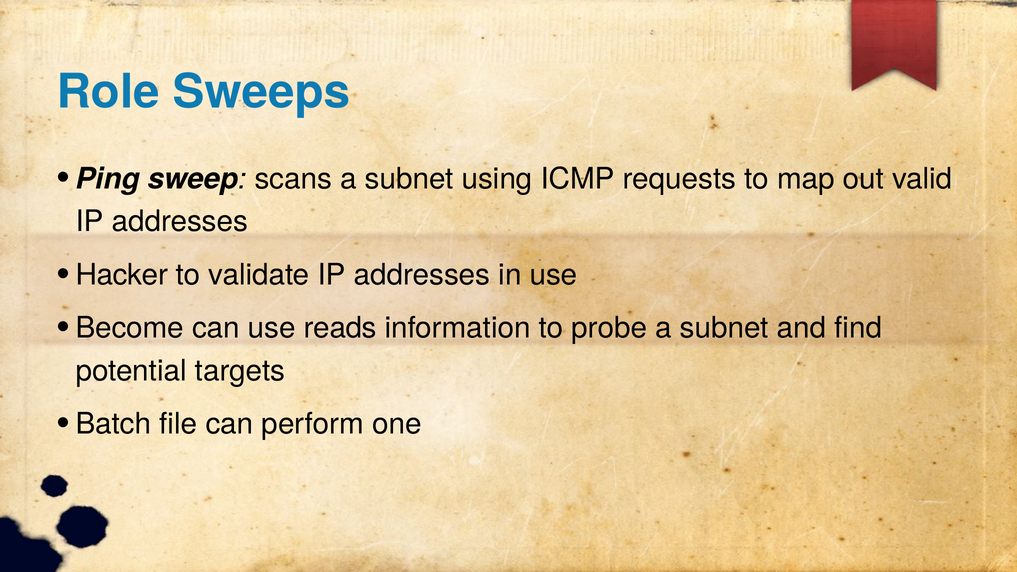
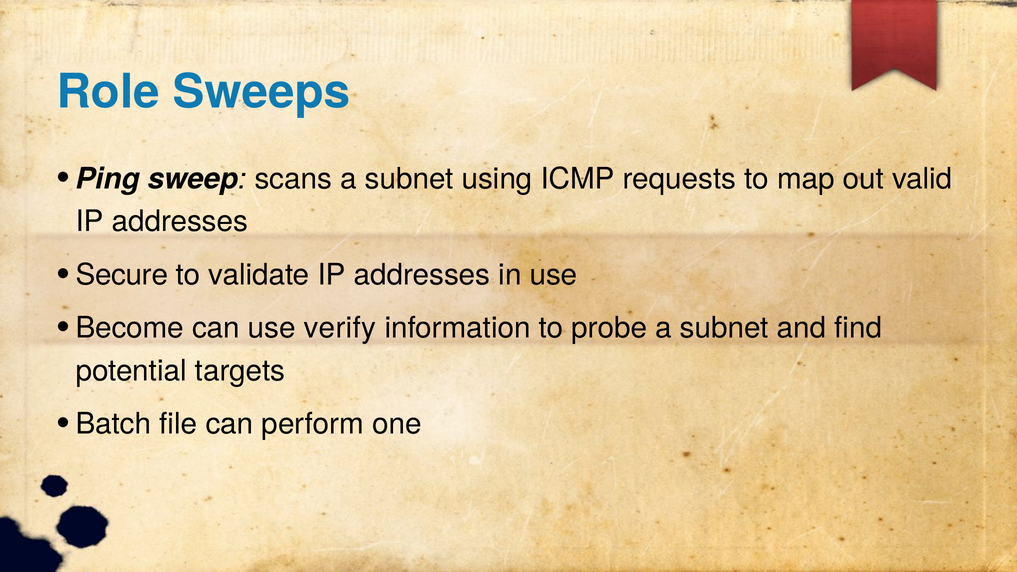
Hacker: Hacker -> Secure (122, 275)
reads: reads -> verify (340, 328)
